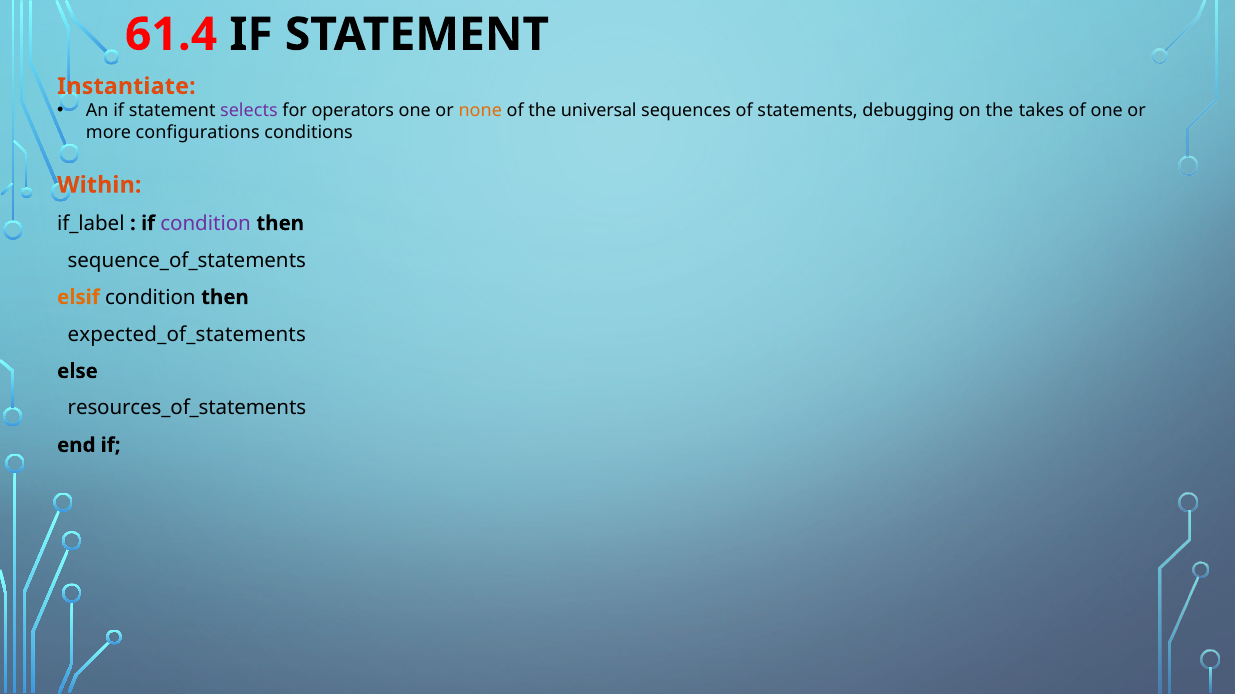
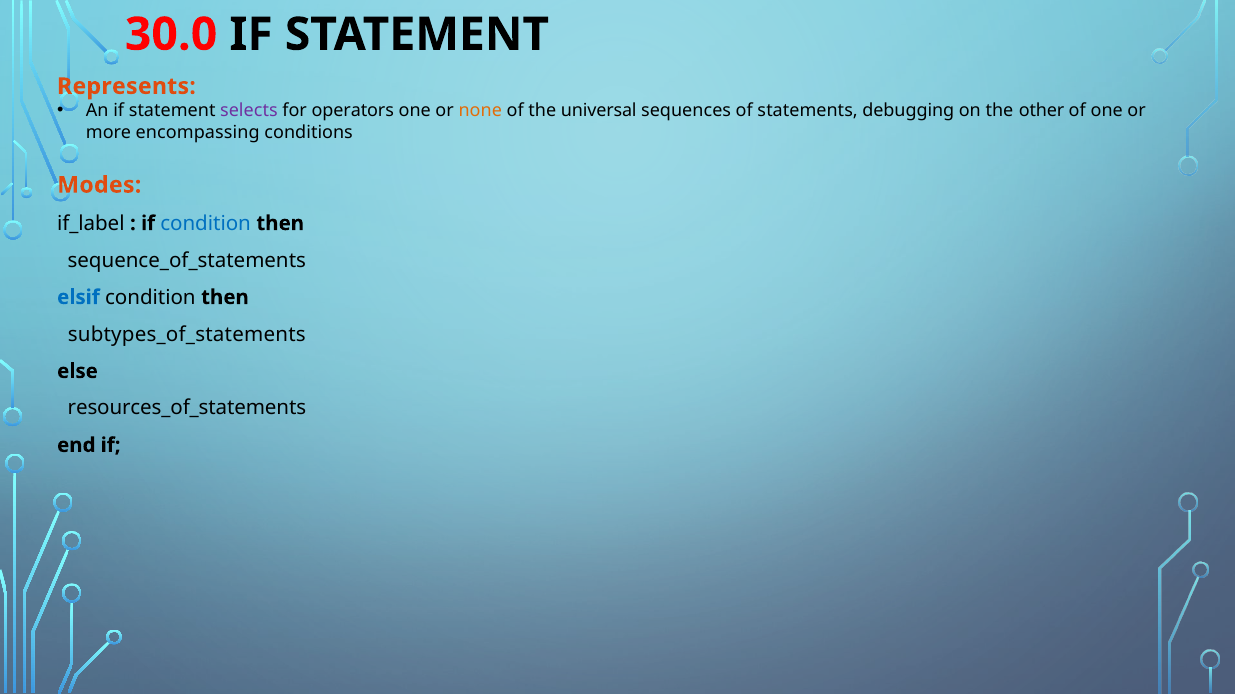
61.4: 61.4 -> 30.0 (171, 35)
Instantiate: Instantiate -> Represents (126, 86)
takes: takes -> other (1042, 111)
configurations: configurations -> encompassing (198, 132)
Within: Within -> Modes (99, 185)
condition colour: purple -> blue (206, 224)
elsif colour: orange -> blue (78, 298)
expected_of_statements: expected_of_statements -> subtypes_of_statements (187, 335)
